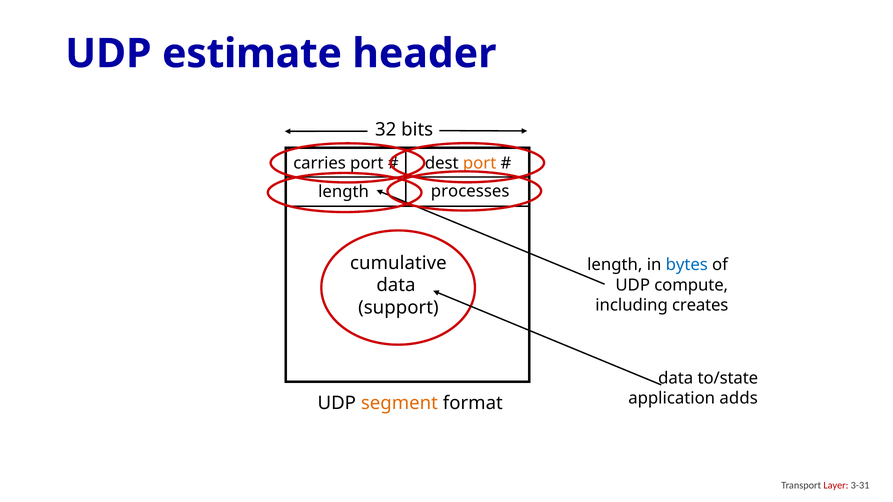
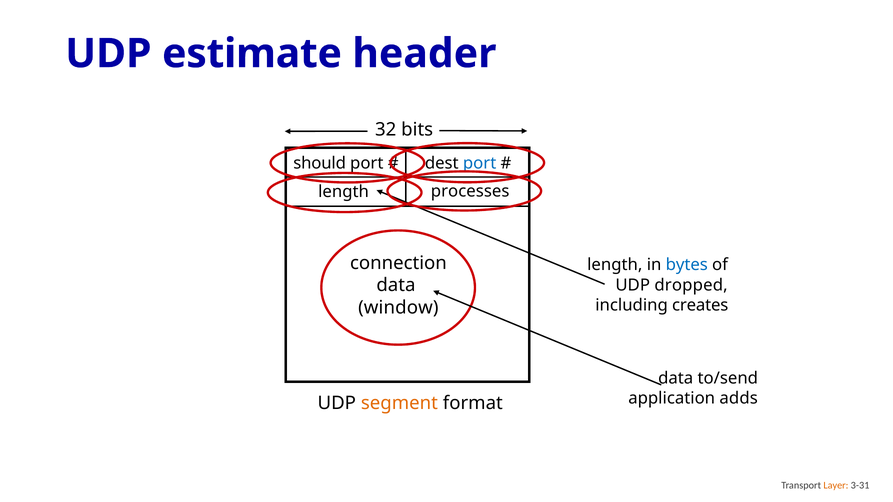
carries: carries -> should (320, 163)
port colour: orange -> blue (480, 163)
cumulative: cumulative -> connection (398, 263)
compute: compute -> dropped (691, 285)
support: support -> window (398, 308)
to/state: to/state -> to/send (728, 378)
Layer colour: red -> orange (836, 486)
